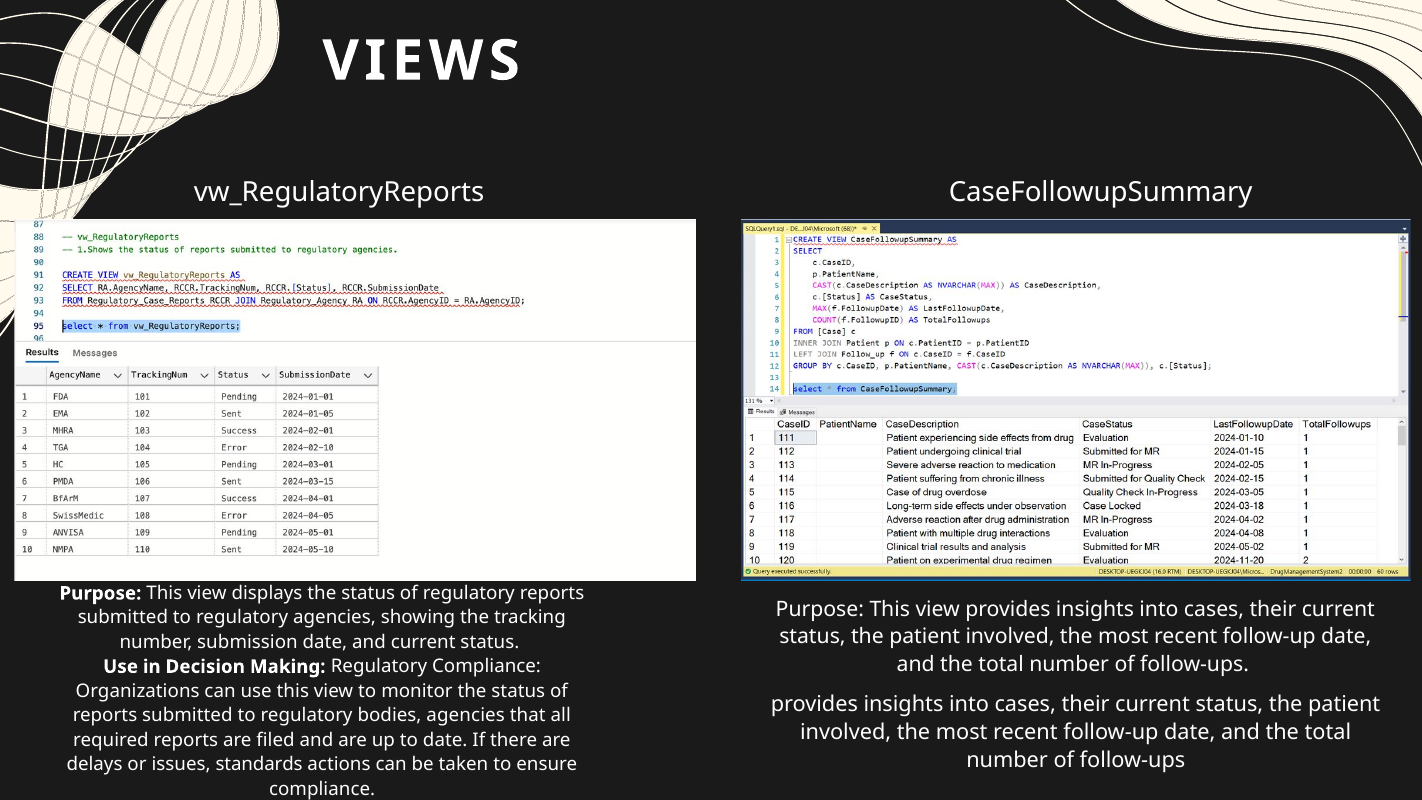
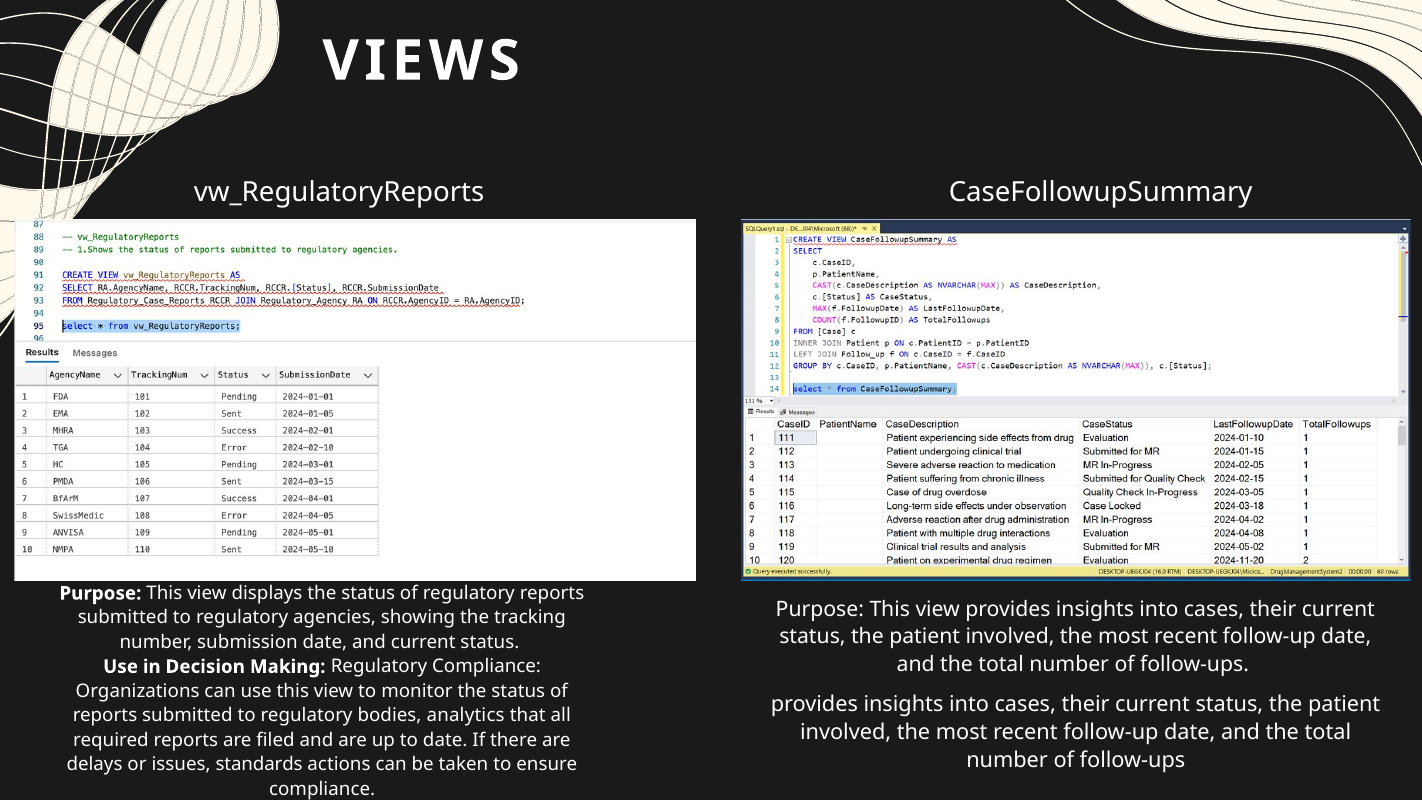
bodies agencies: agencies -> analytics (466, 715)
